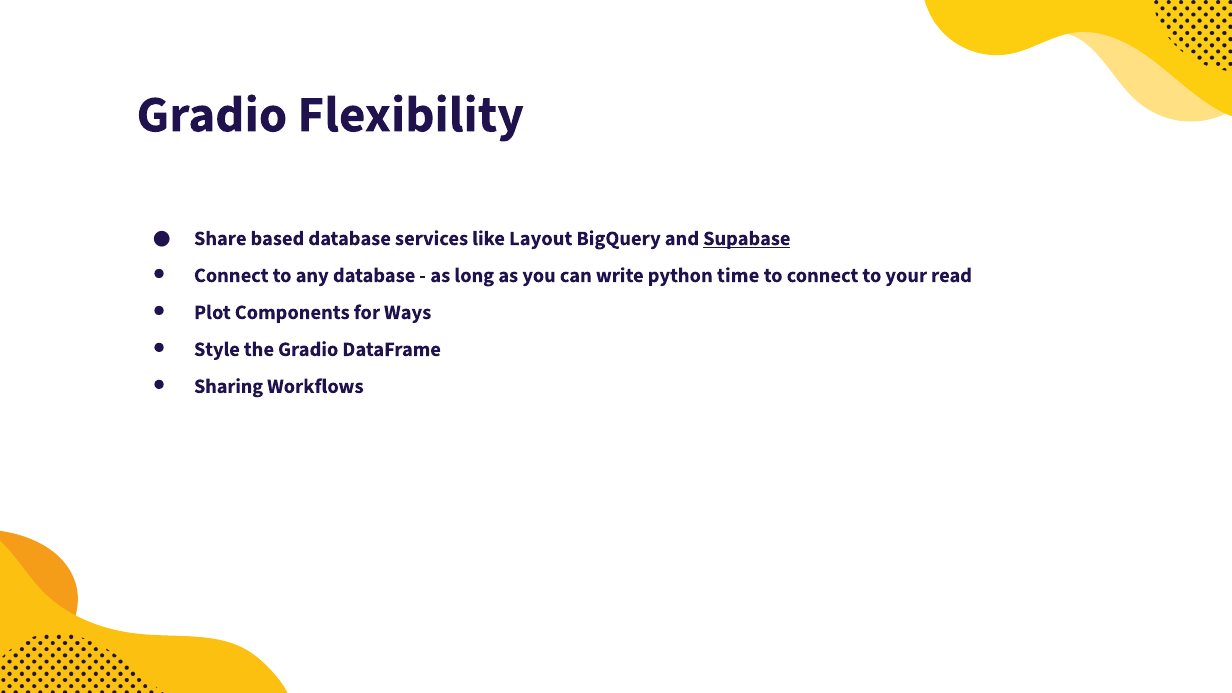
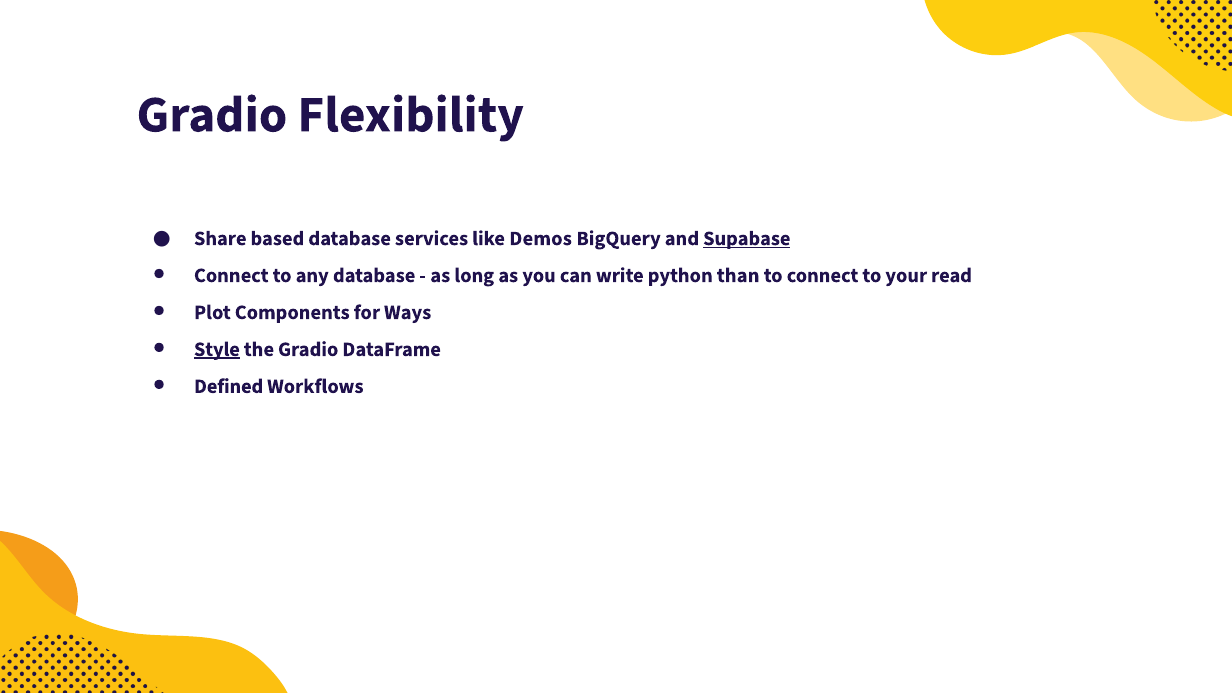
Layout: Layout -> Demos (541, 238)
time: time -> than (738, 275)
Style underline: none -> present (217, 349)
Sharing: Sharing -> Defined (229, 386)
